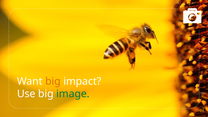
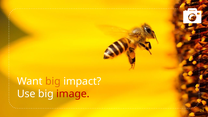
image colour: green -> red (73, 94)
